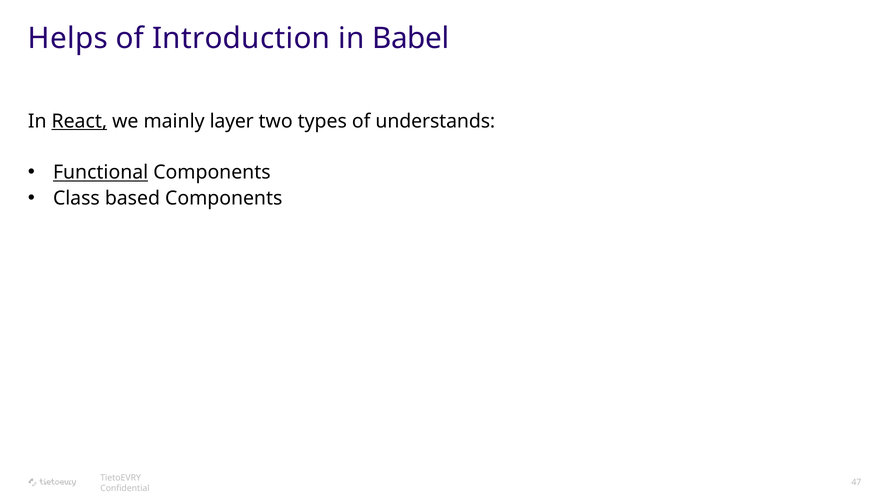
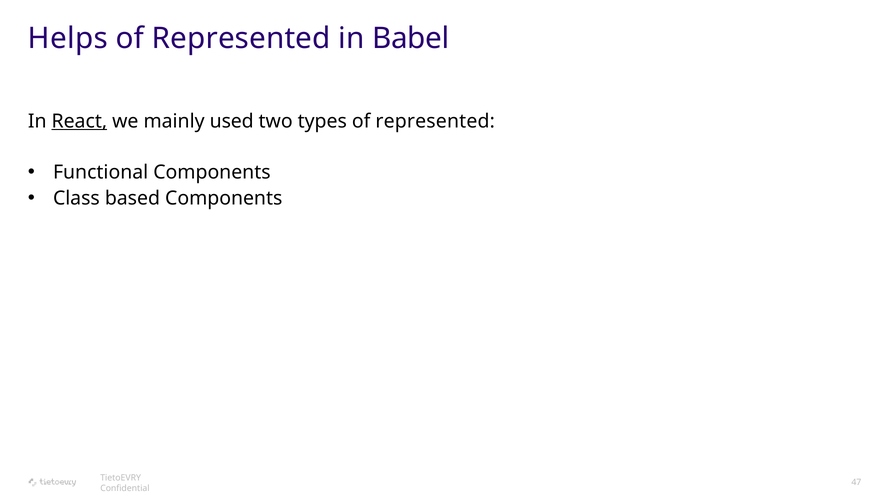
Introduction: Introduction -> Represented (241, 38)
layer: layer -> used (232, 121)
types of understands: understands -> represented (435, 121)
Functional underline: present -> none (101, 172)
